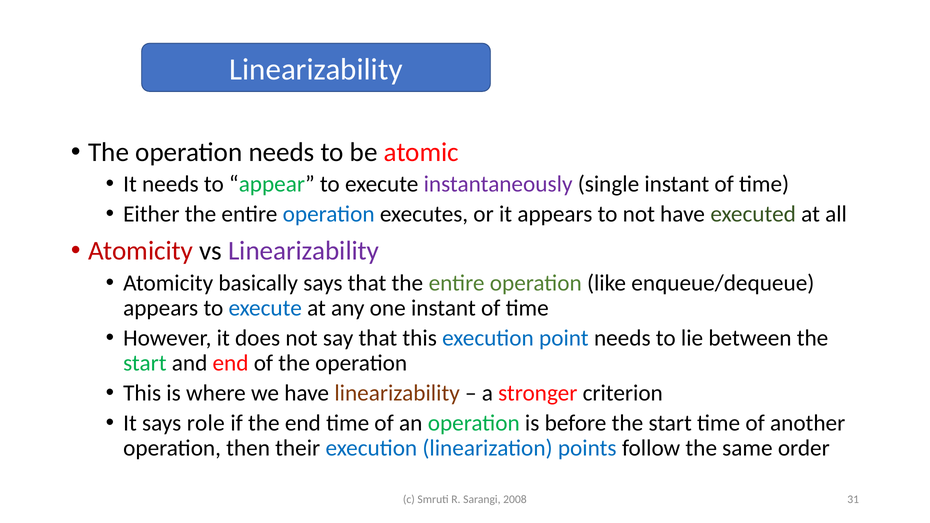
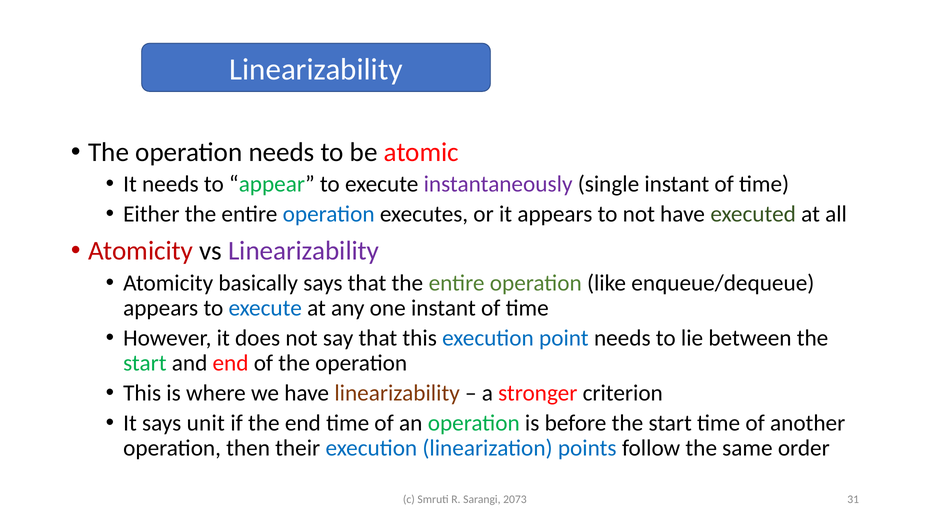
role: role -> unit (206, 423)
2008: 2008 -> 2073 (515, 499)
